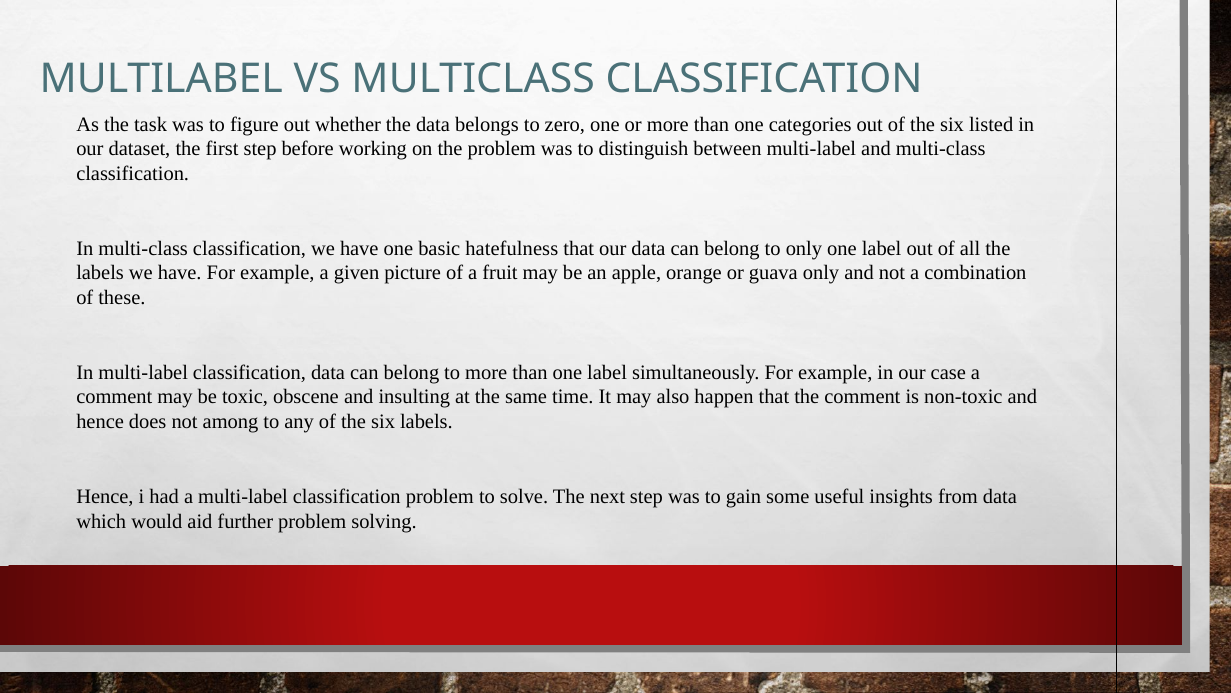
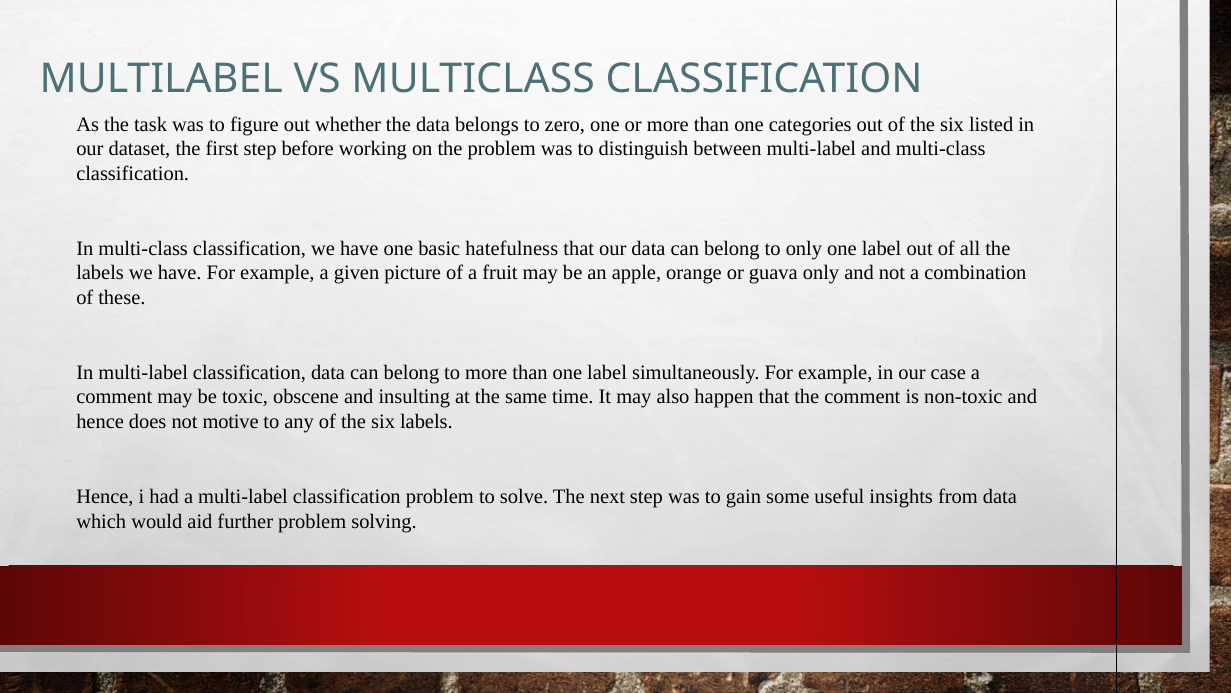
among: among -> motive (231, 421)
